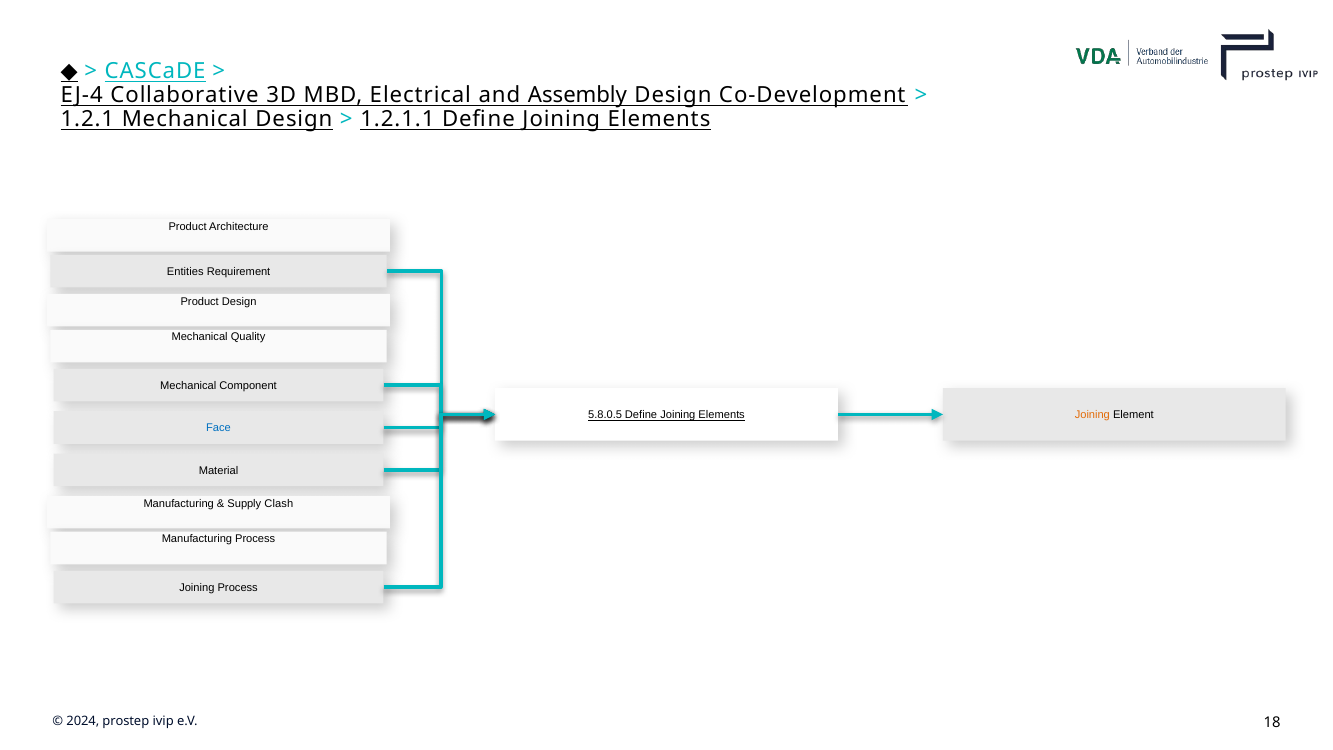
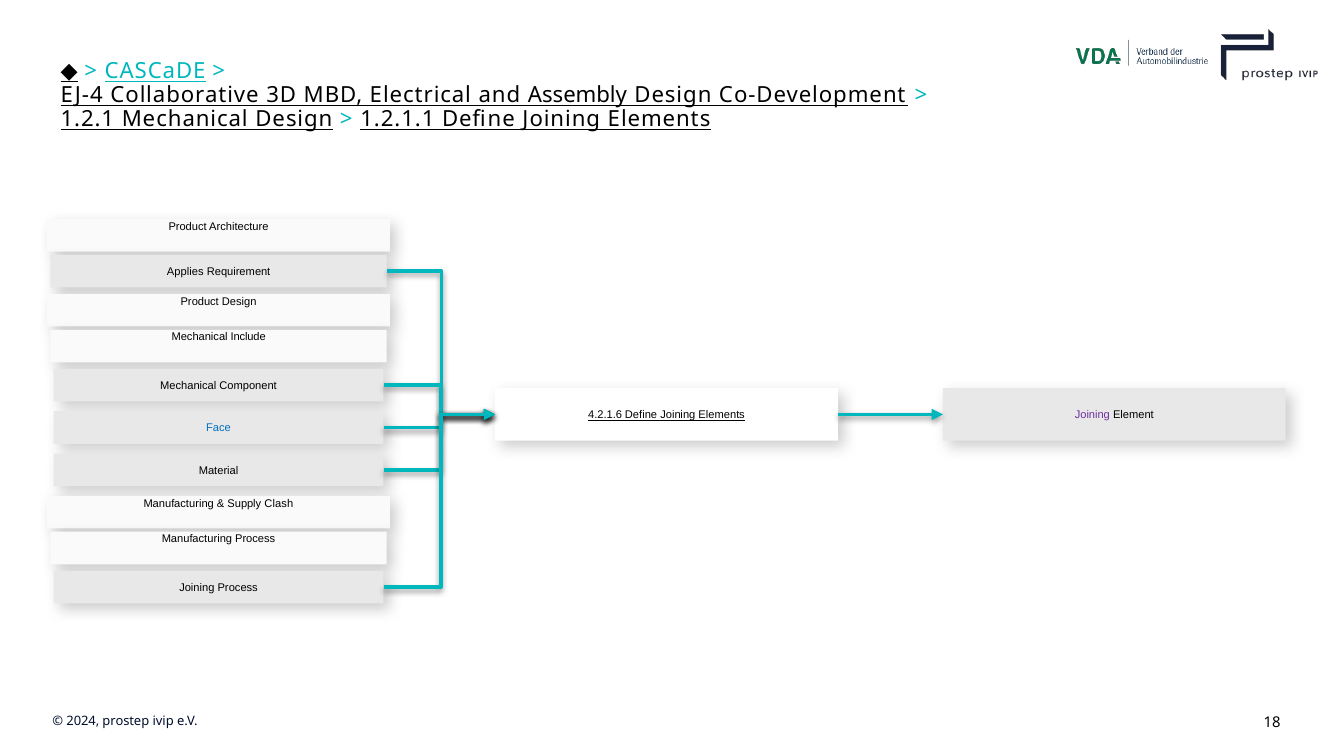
Entities: Entities -> Applies (185, 272)
Quality: Quality -> Include (248, 337)
5.8.0.5: 5.8.0.5 -> 4.2.1.6 (605, 415)
Joining colour: orange -> purple (1092, 415)
